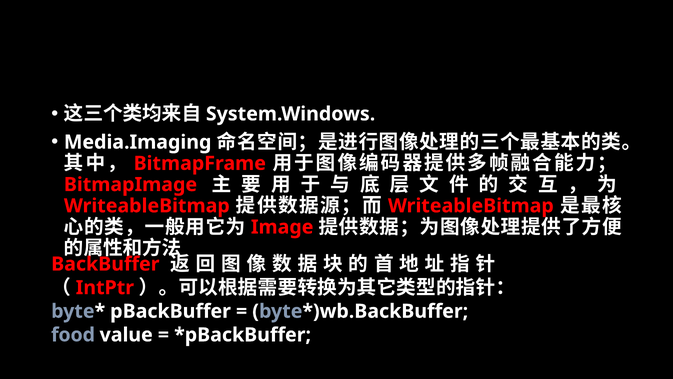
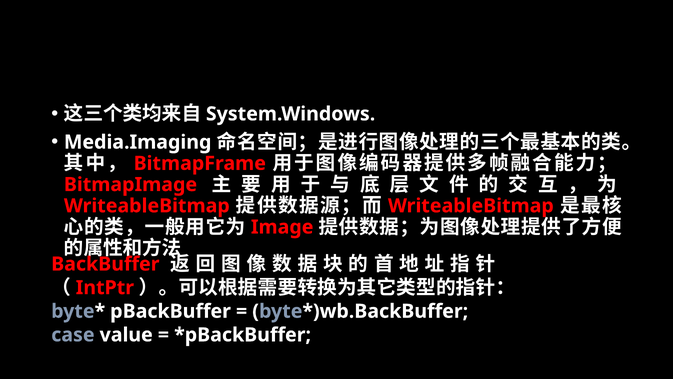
food: food -> case (73, 335)
